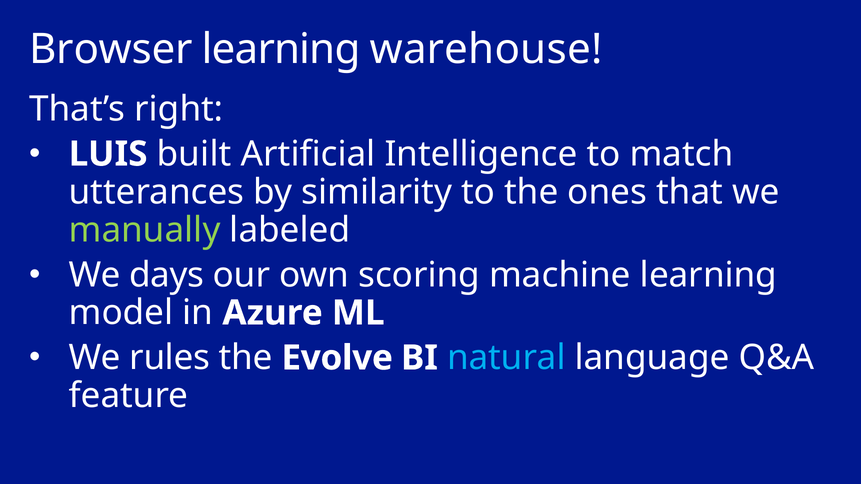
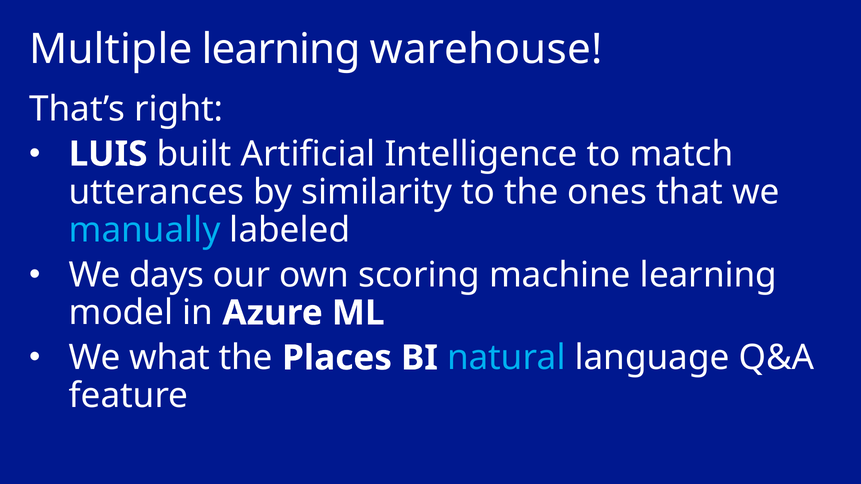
Browser: Browser -> Multiple (111, 49)
manually colour: light green -> light blue (145, 230)
rules: rules -> what (170, 358)
Evolve: Evolve -> Places (337, 358)
